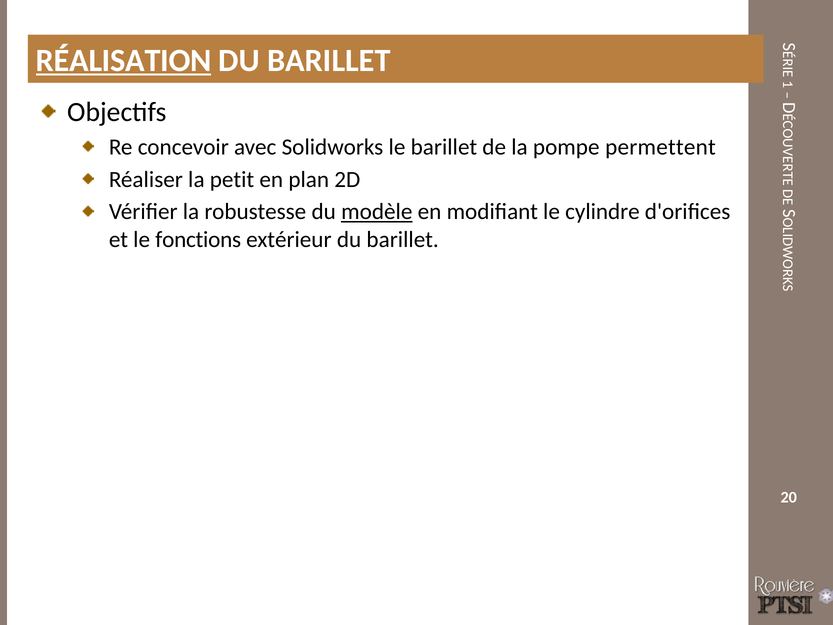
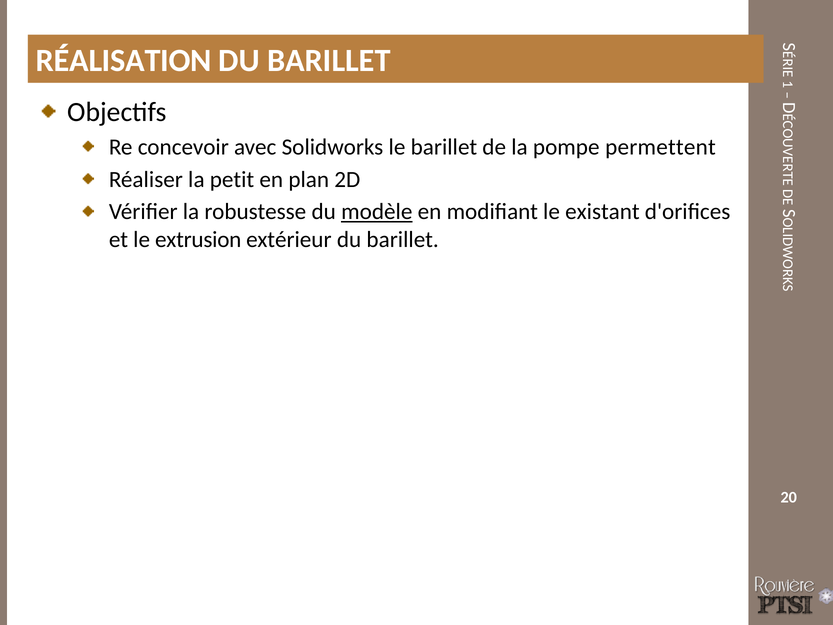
RÉALISATION underline: present -> none (124, 61)
cylindre: cylindre -> existant (602, 212)
fonctions: fonctions -> extrusion (198, 239)
